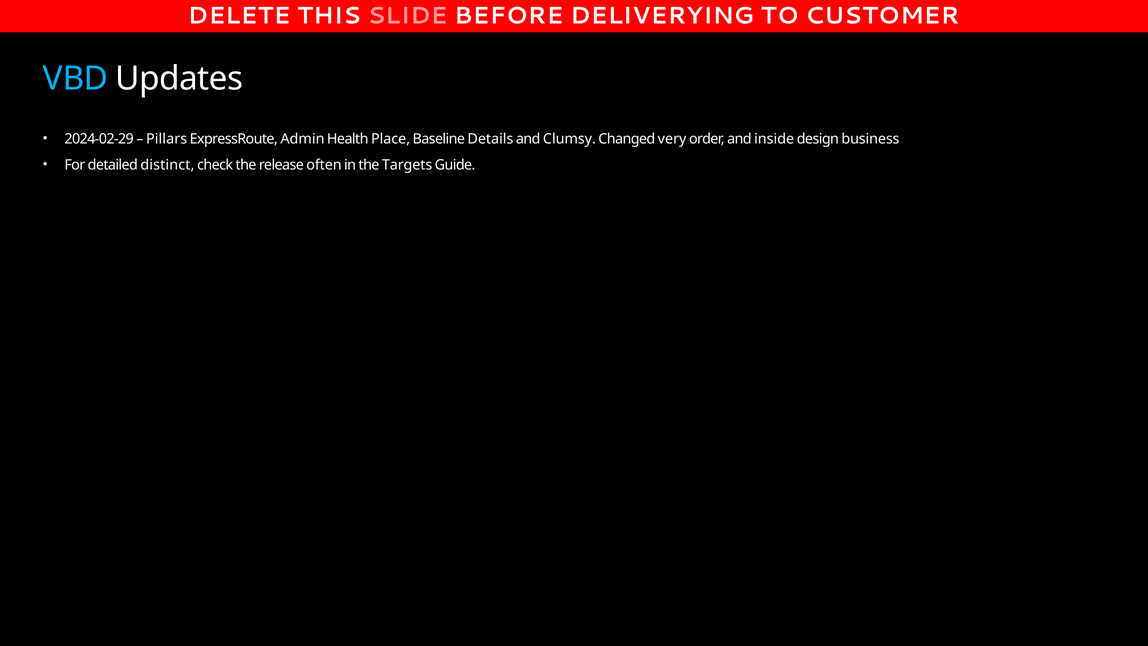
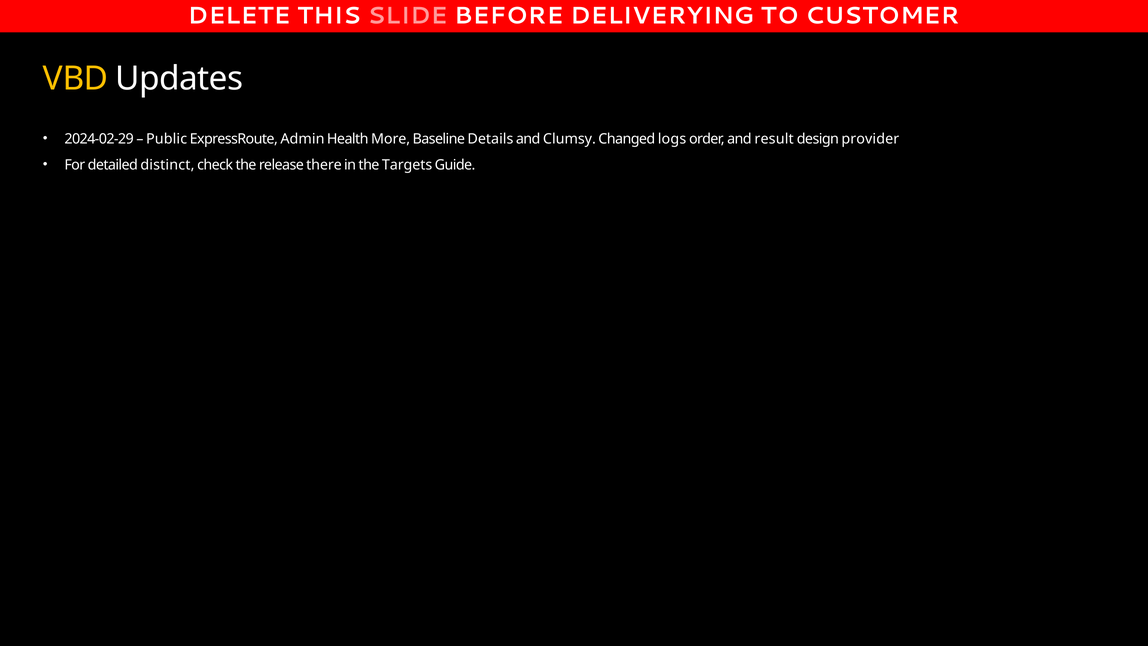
VBD colour: light blue -> yellow (76, 79)
Pillars: Pillars -> Public (167, 139)
Place: Place -> More (391, 139)
very: very -> logs (672, 139)
inside: inside -> result (774, 139)
business: business -> provider (870, 139)
often: often -> there (324, 165)
